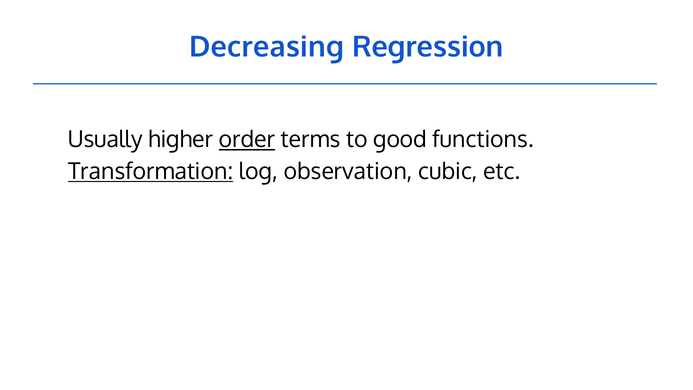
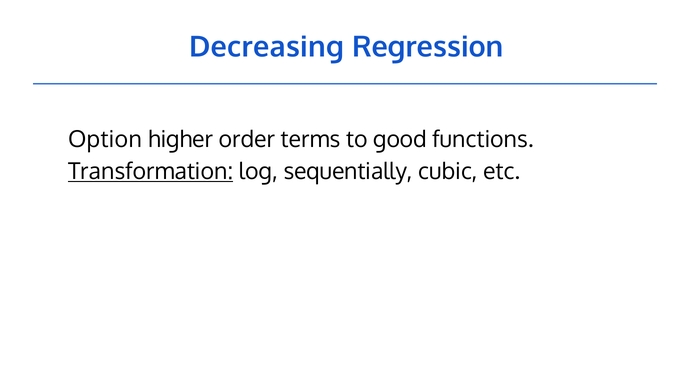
Usually: Usually -> Option (105, 140)
order underline: present -> none (247, 140)
observation: observation -> sequentially (348, 171)
